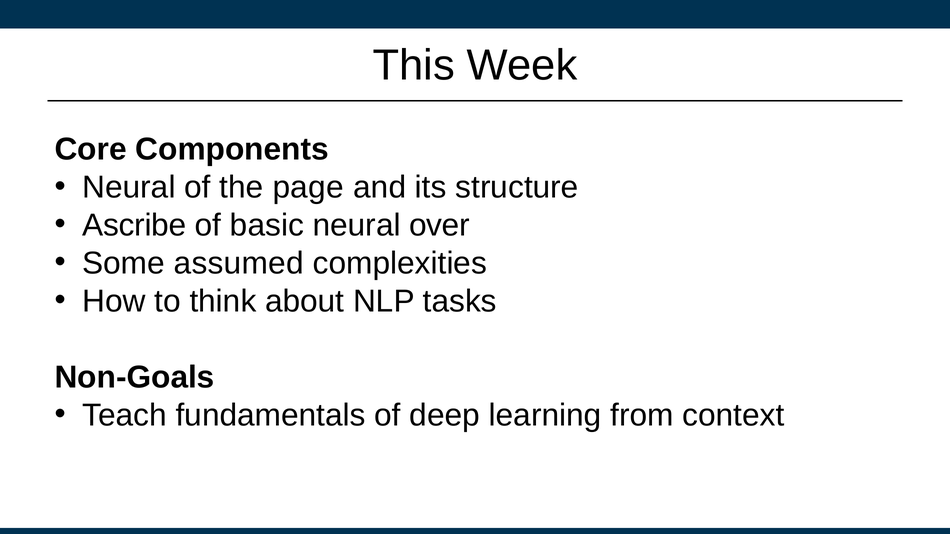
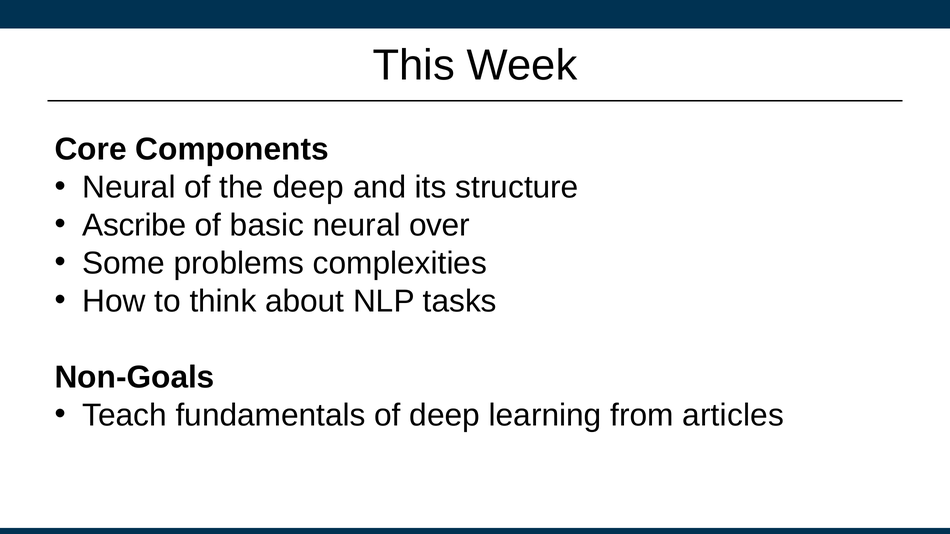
the page: page -> deep (308, 187)
assumed: assumed -> problems (239, 263)
context: context -> articles (733, 415)
